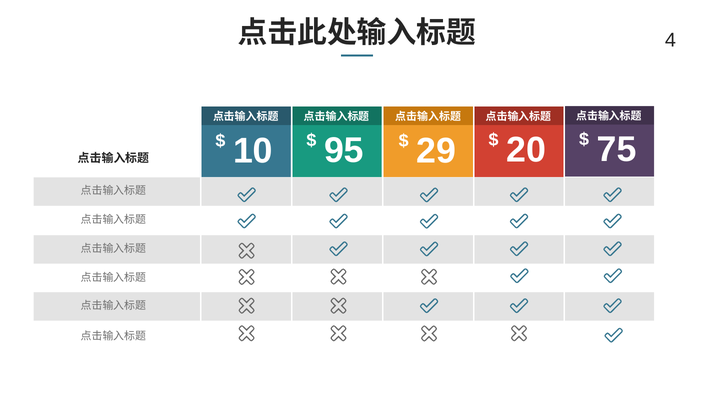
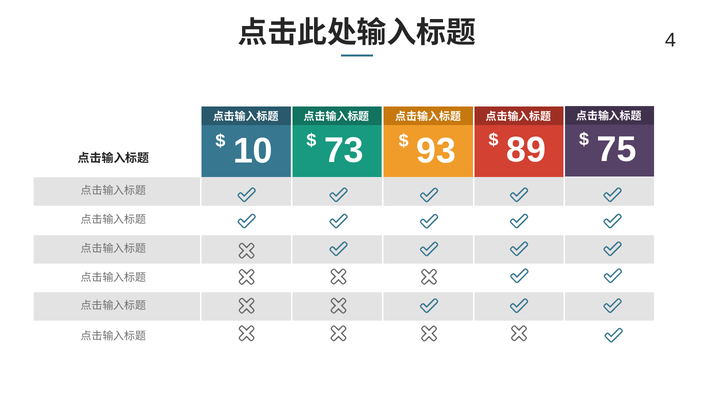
29: 29 -> 93 (436, 151)
95: 95 -> 73 (344, 150)
20: 20 -> 89 (526, 150)
